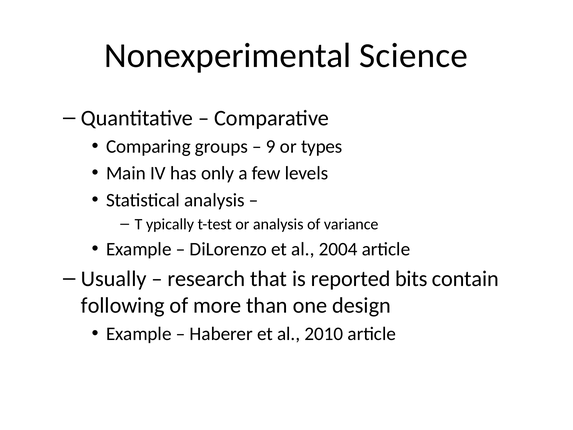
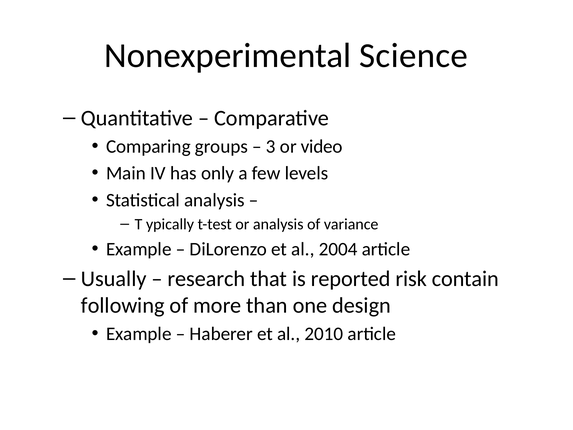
9: 9 -> 3 (271, 147)
types: types -> video (322, 147)
bits: bits -> risk (411, 279)
